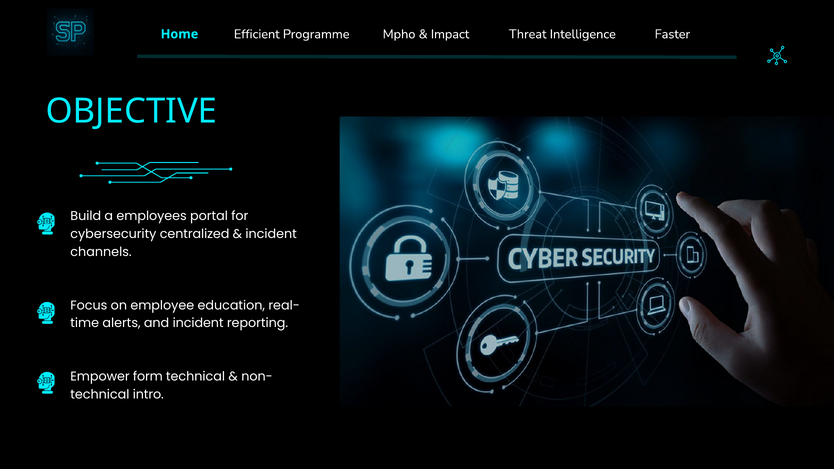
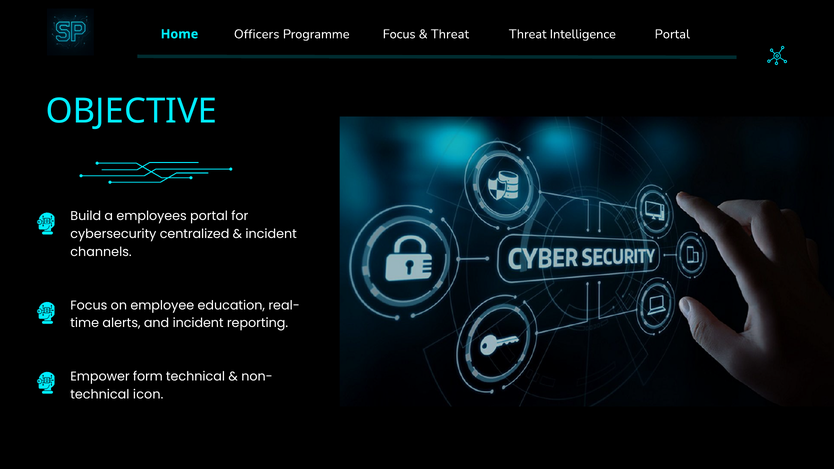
Efficient: Efficient -> Officers (257, 34)
Programme Mpho: Mpho -> Focus (399, 34)
Impact: Impact -> Threat (450, 34)
Intelligence Faster: Faster -> Portal (672, 34)
intro: intro -> icon (148, 395)
